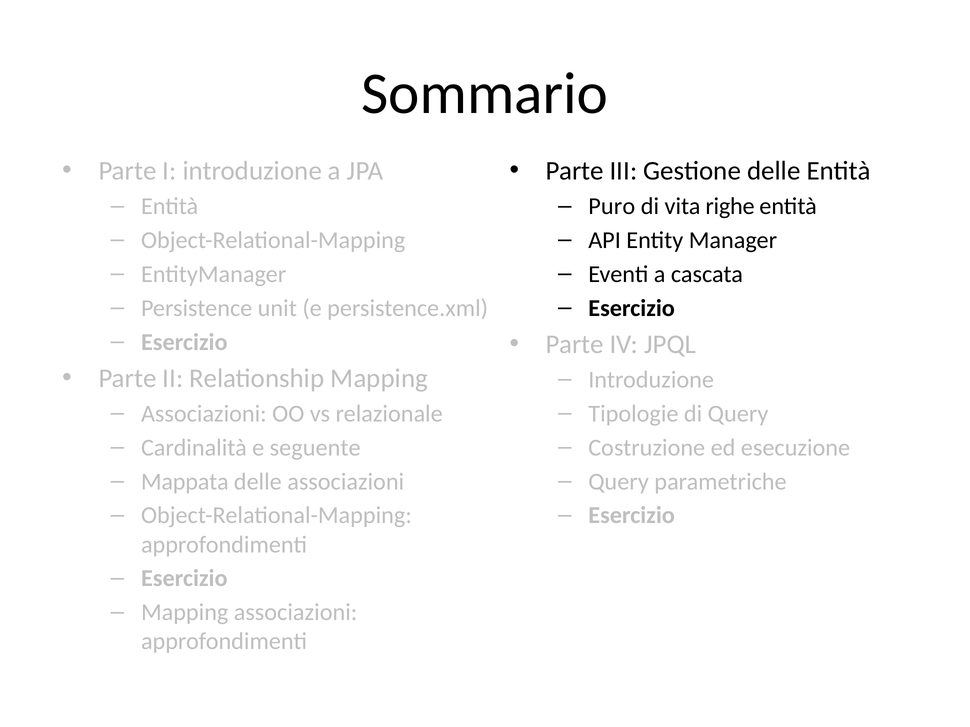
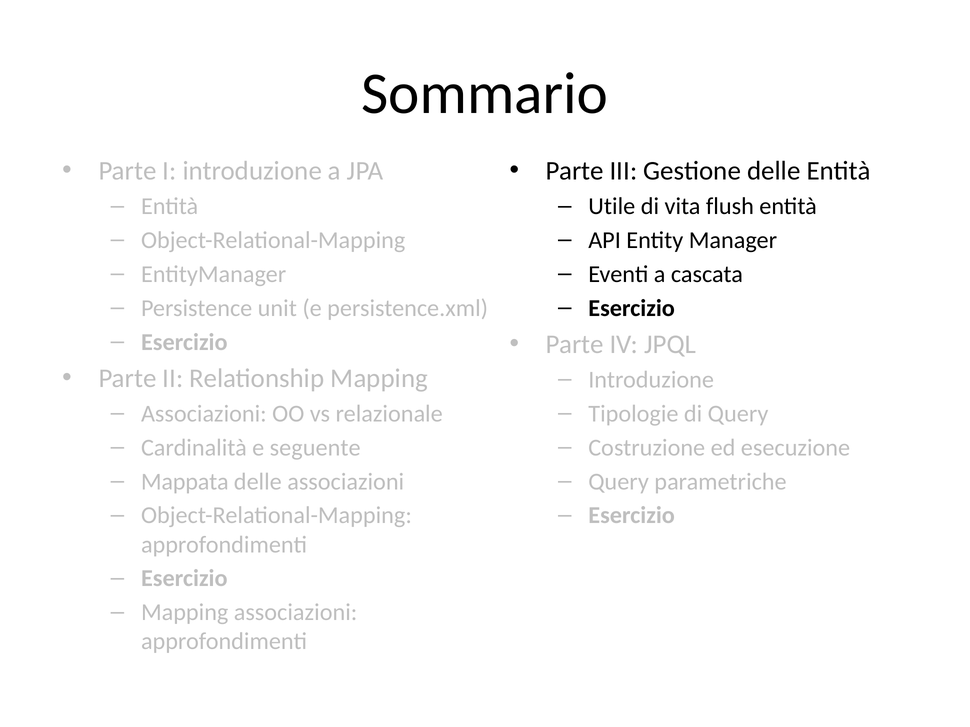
Puro: Puro -> Utile (612, 207)
righe: righe -> flush (730, 207)
